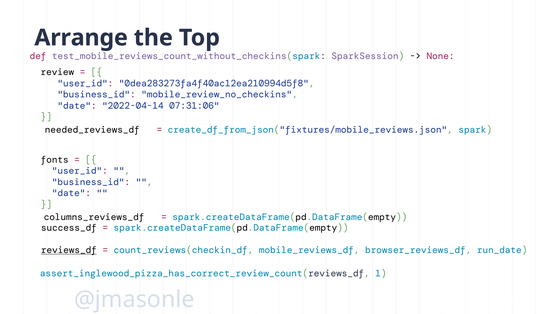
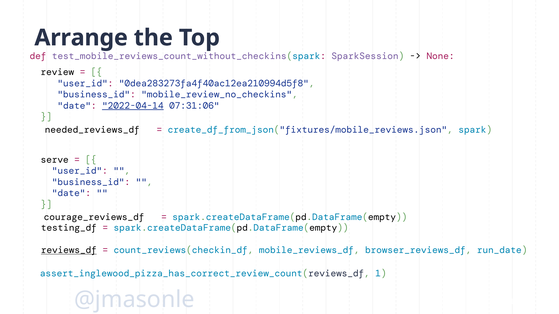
2022-04-14 underline: none -> present (133, 106)
fonts: fonts -> serve (55, 160)
columns_reviews_df: columns_reviews_df -> courage_reviews_df (94, 217)
success_df: success_df -> testing_df (69, 228)
